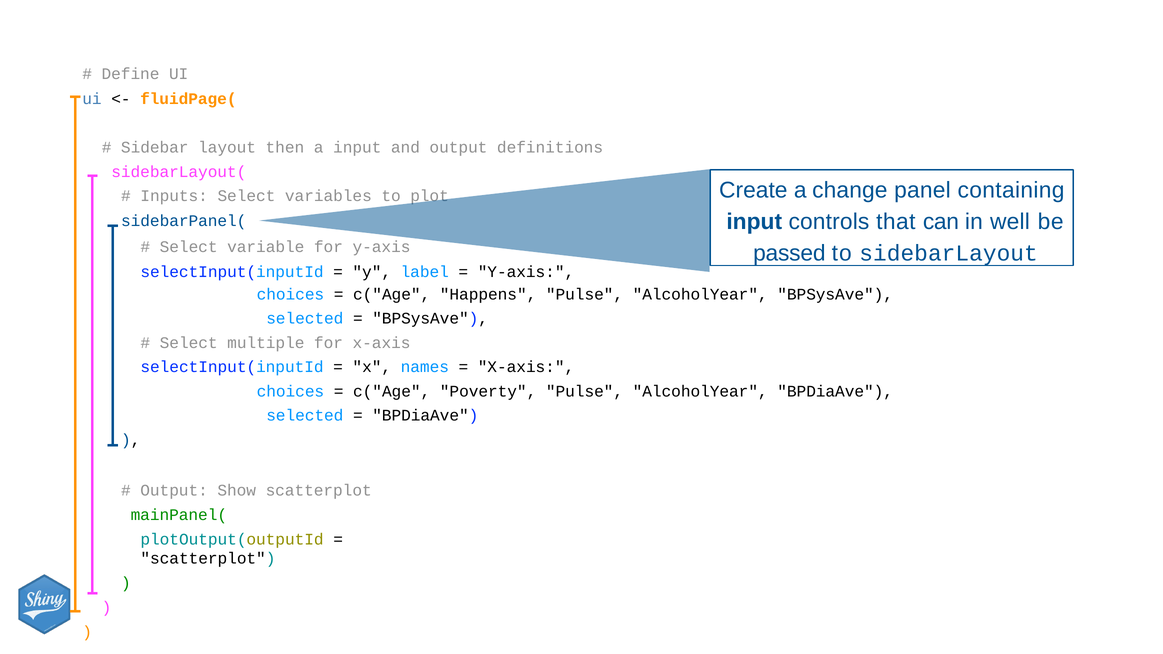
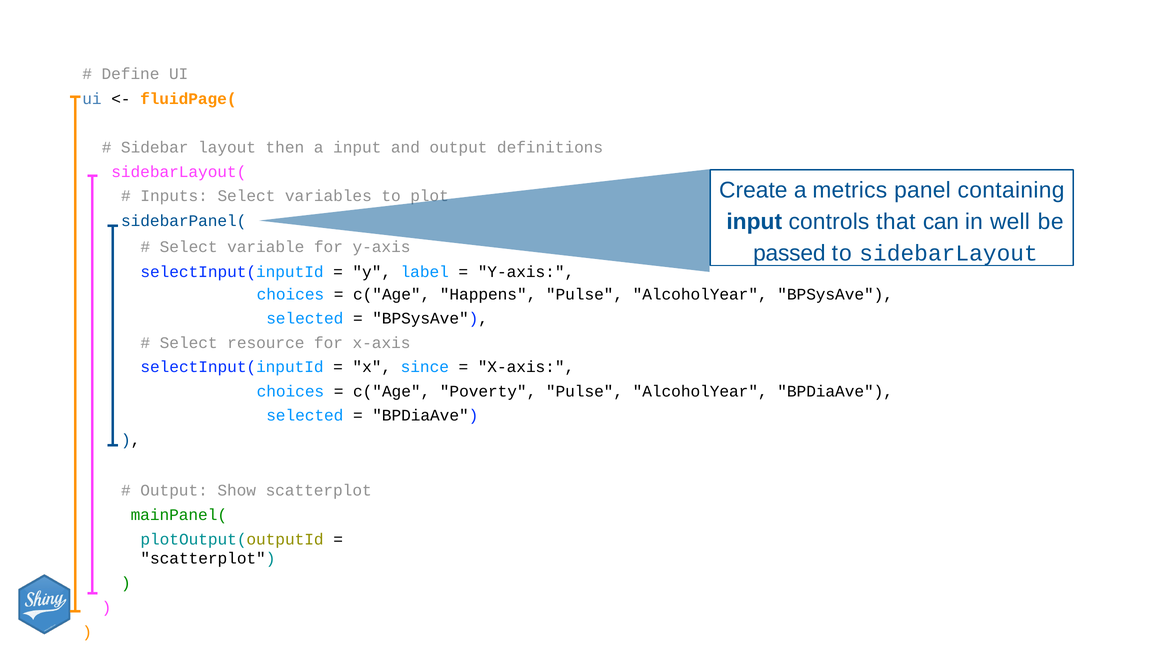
change: change -> metrics (850, 190)
multiple: multiple -> resource (266, 343)
names: names -> since (425, 367)
